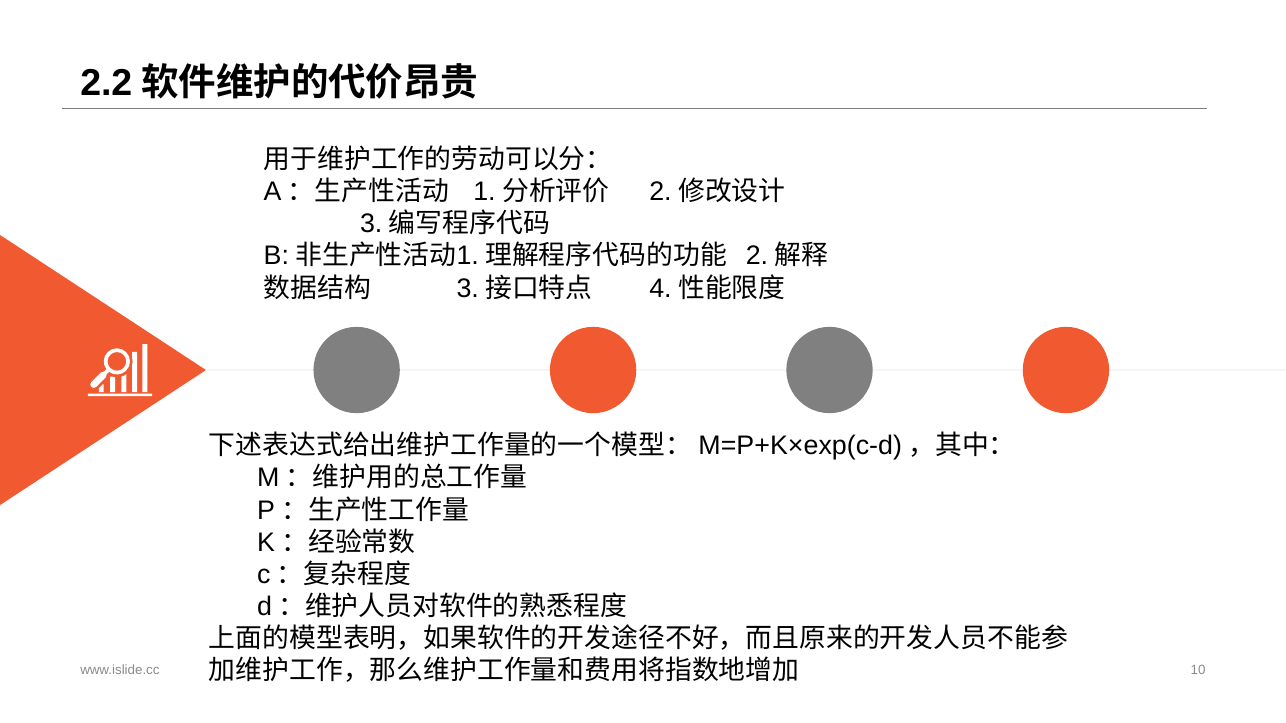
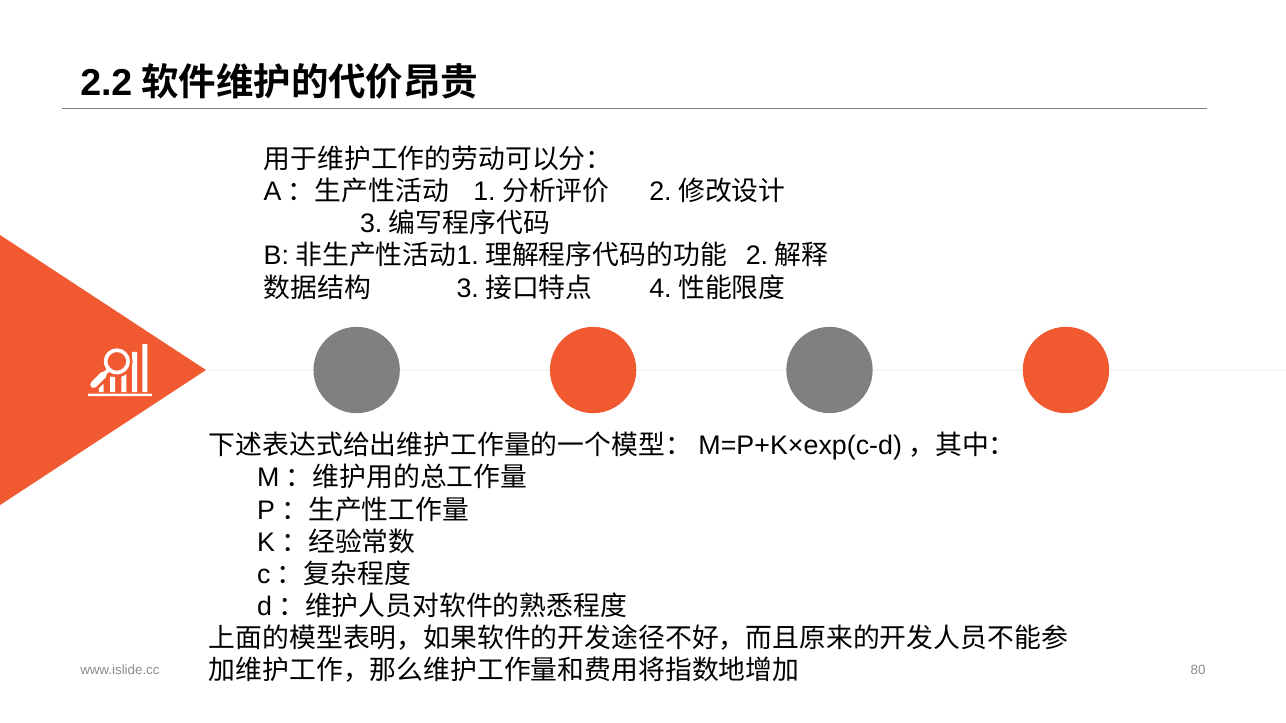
10: 10 -> 80 (1198, 670)
